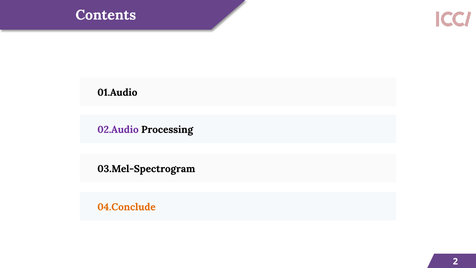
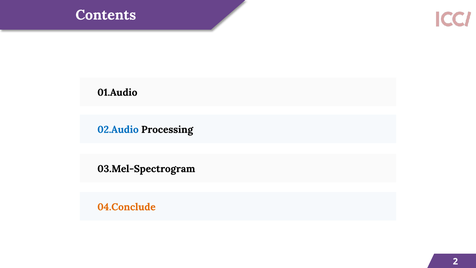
02.Audio colour: purple -> blue (118, 129)
